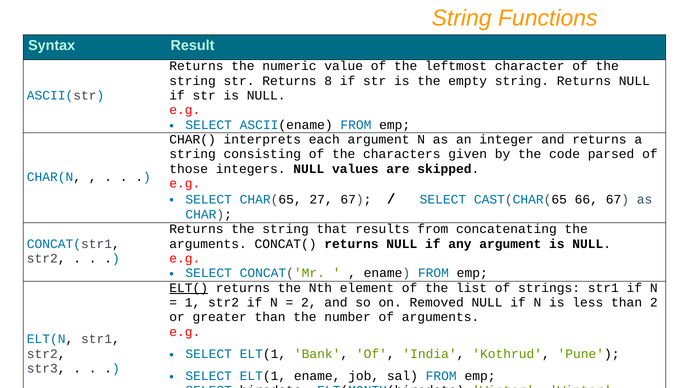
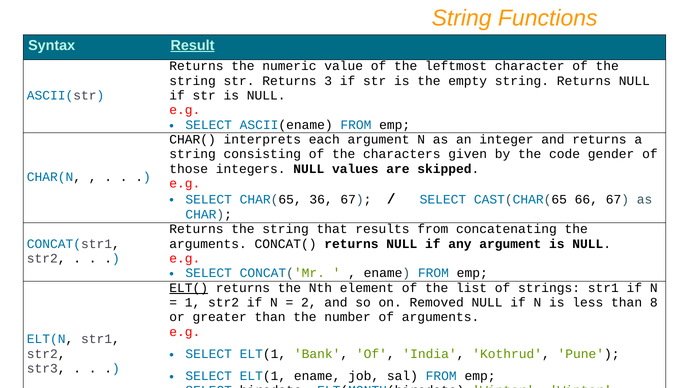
Result underline: none -> present (193, 45)
8: 8 -> 3 (328, 81)
parsed: parsed -> gender (611, 154)
27: 27 -> 36 (321, 199)
than 2: 2 -> 8 (654, 302)
